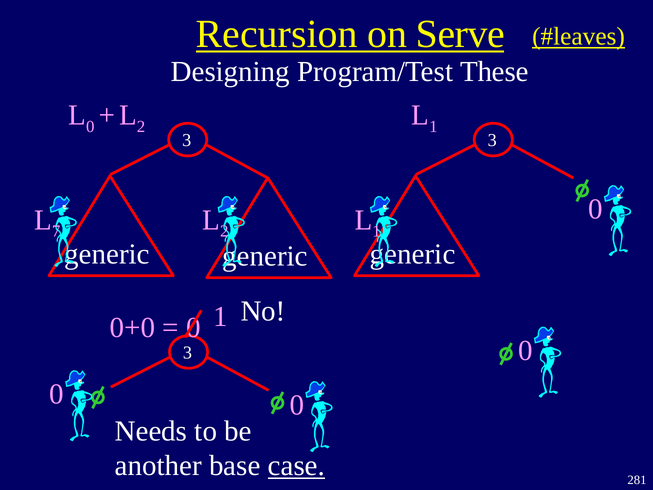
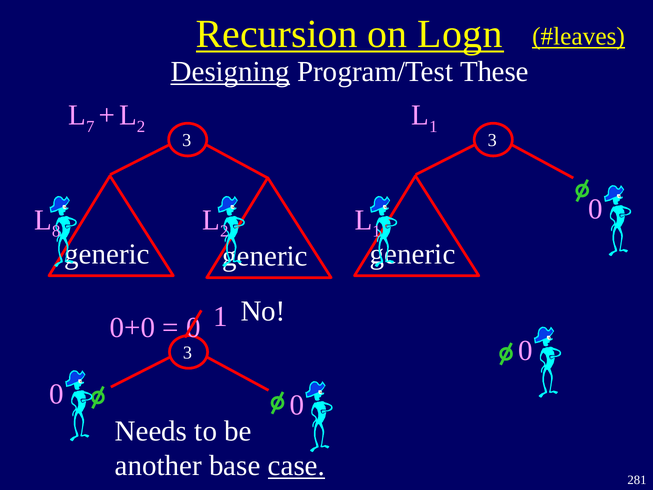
Serve: Serve -> Logn (460, 34)
Designing underline: none -> present (230, 72)
0: 0 -> 7 (90, 126)
7: 7 -> 8 (56, 231)
